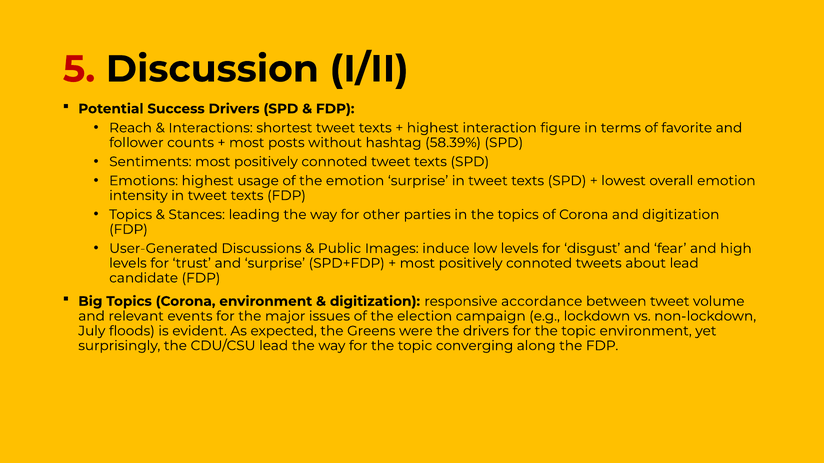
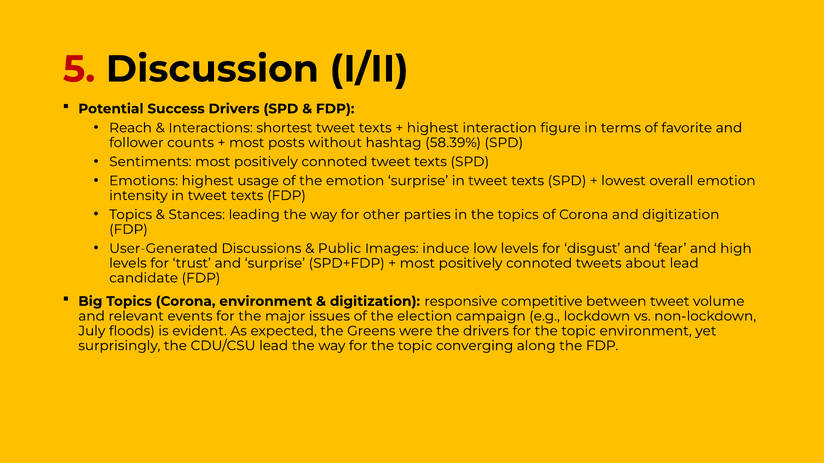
accordance: accordance -> competitive (542, 302)
